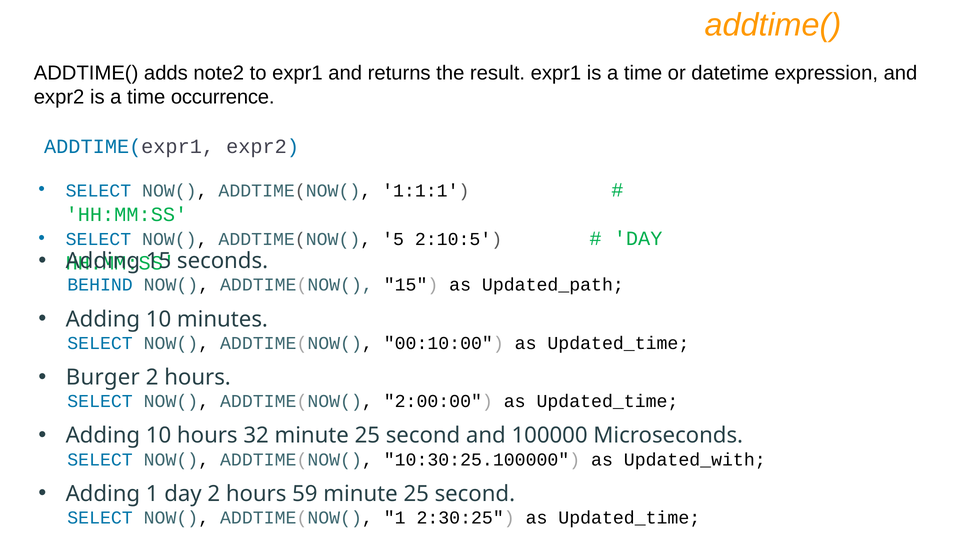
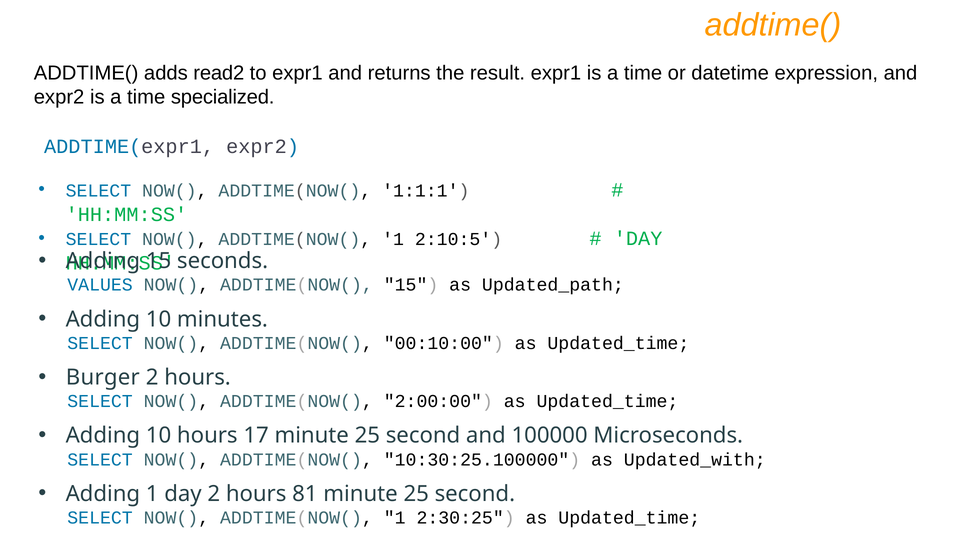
note2: note2 -> read2 (219, 73)
occurrence: occurrence -> specialized (223, 97)
5: 5 -> 1 (393, 239)
BEHIND: BEHIND -> VALUES (100, 285)
32: 32 -> 17 (256, 435)
59: 59 -> 81 (305, 493)
